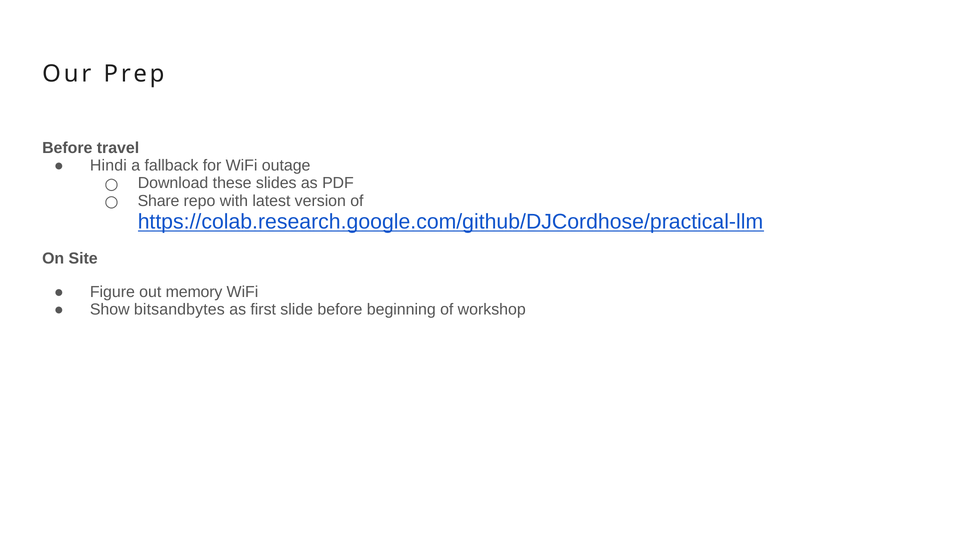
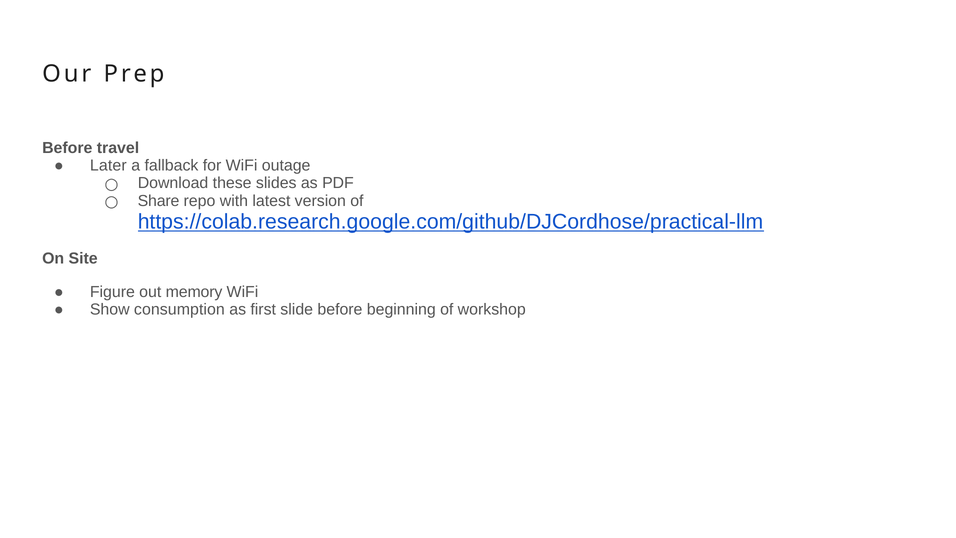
Hindi: Hindi -> Later (108, 165)
bitsandbytes: bitsandbytes -> consumption (179, 310)
